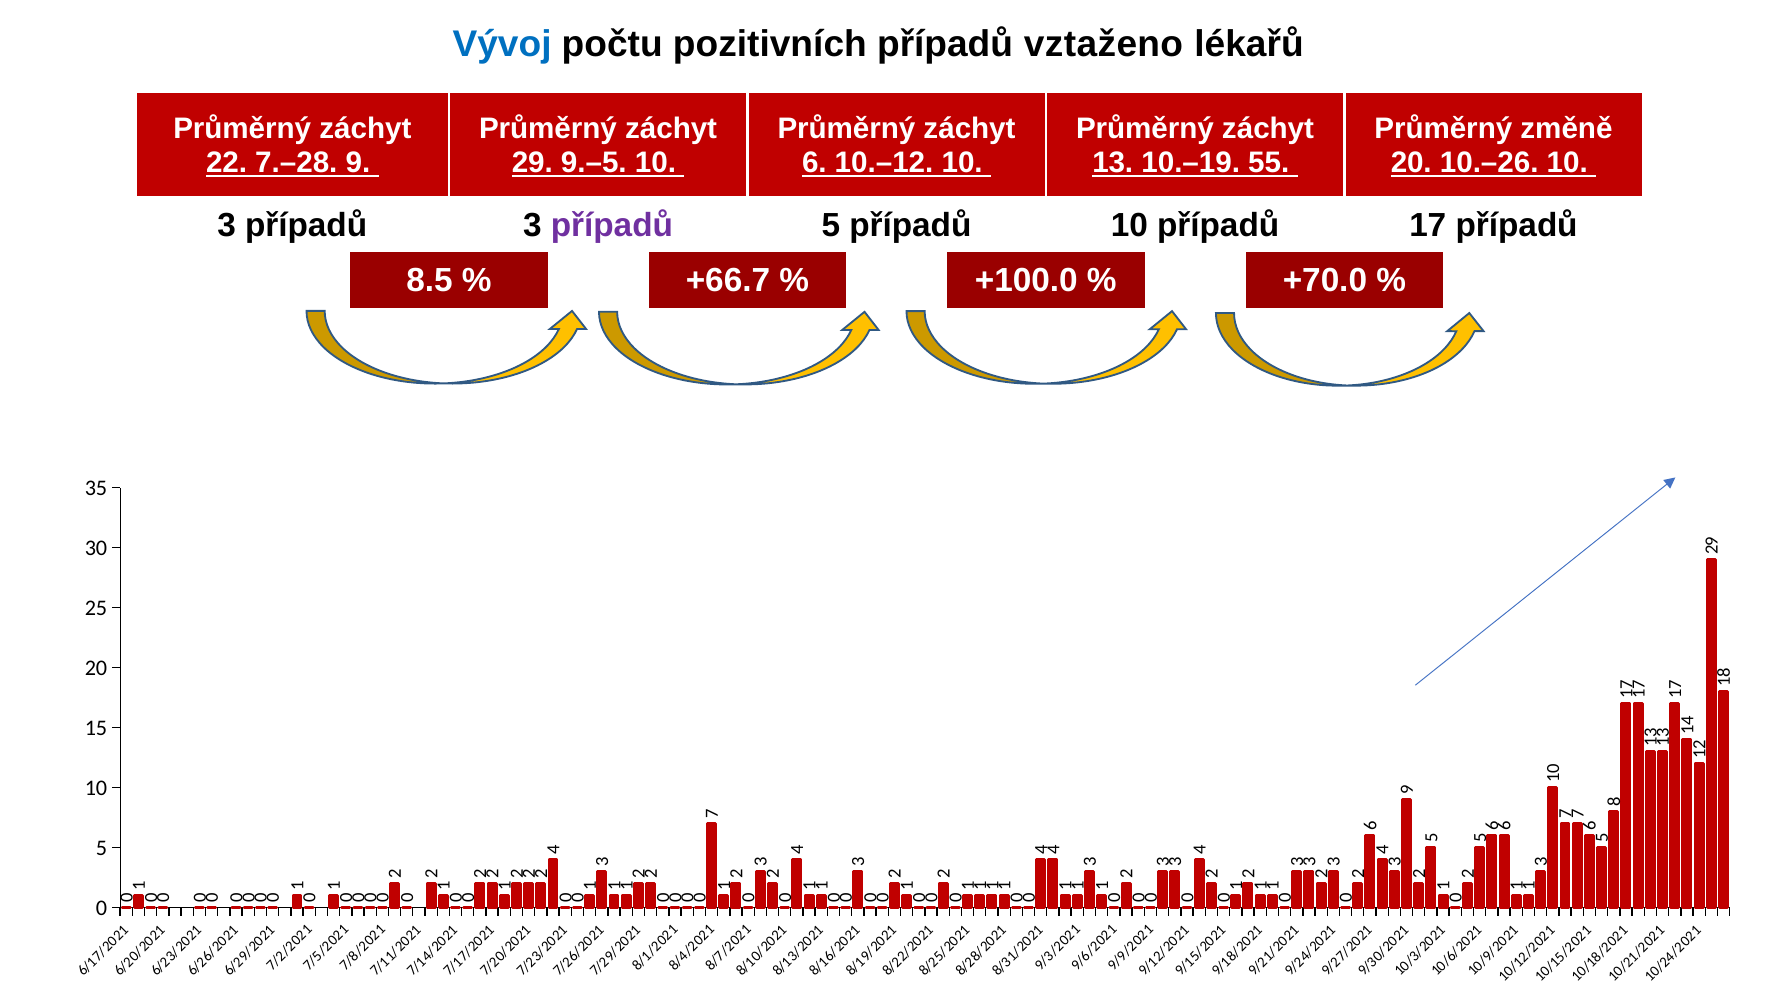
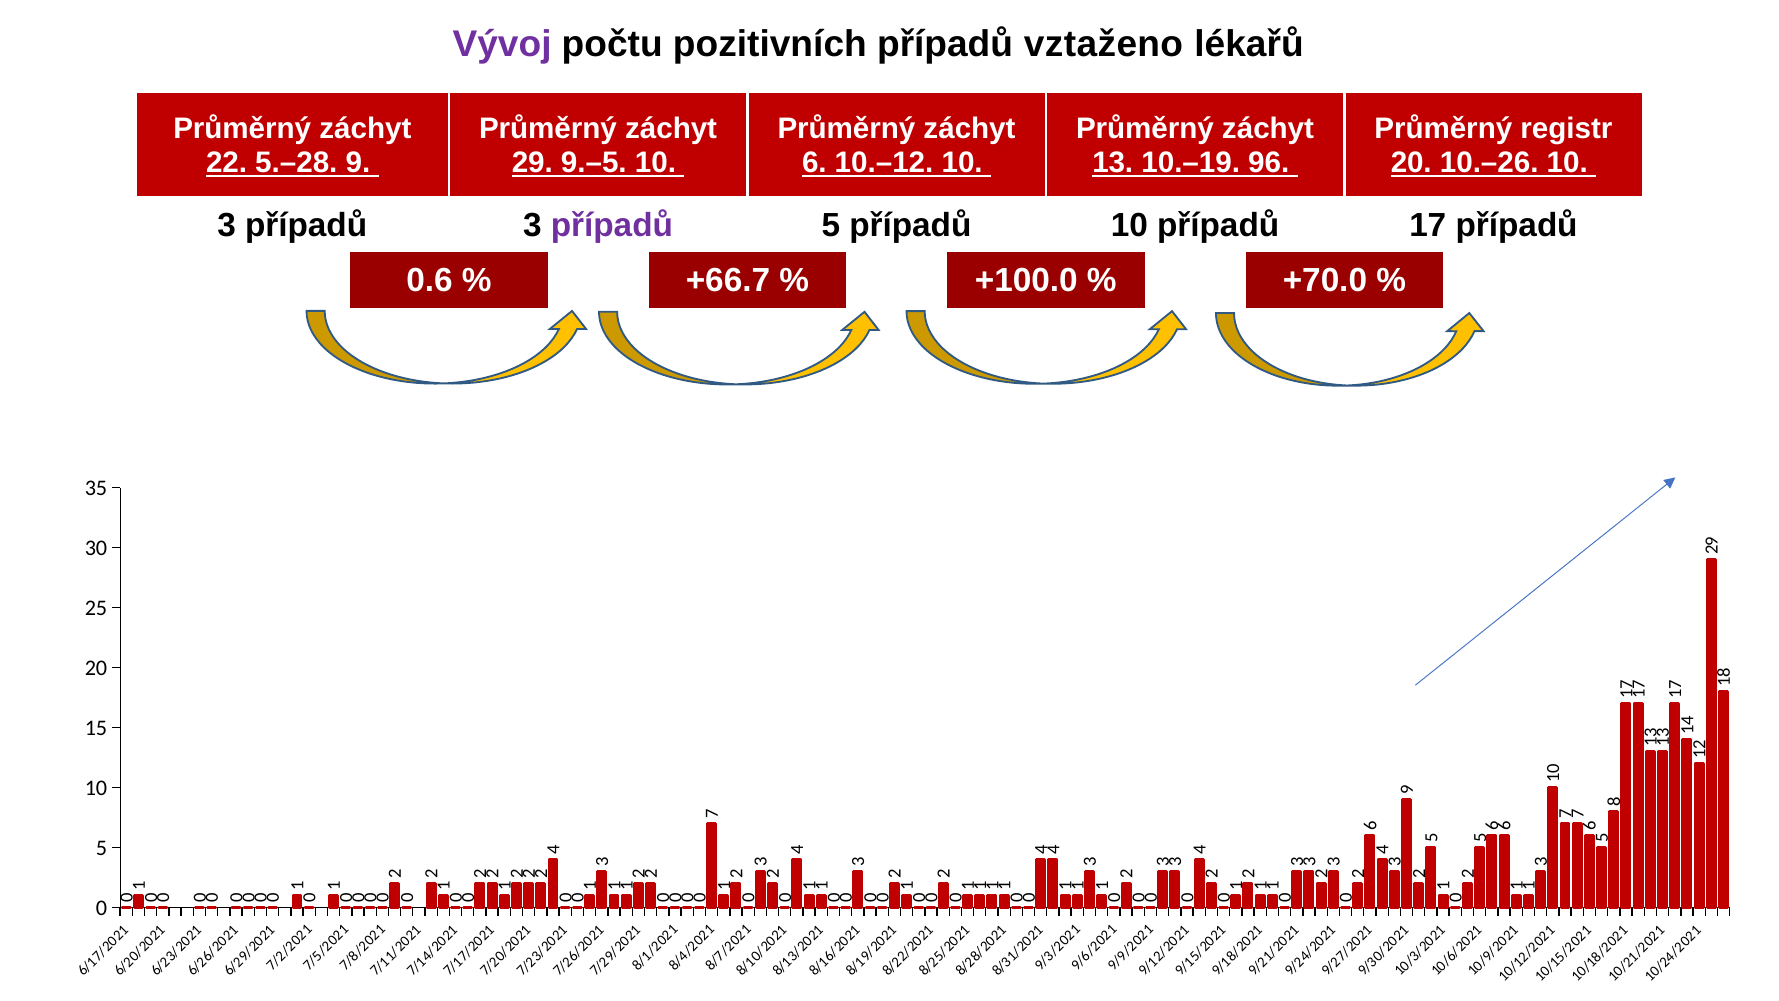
Vývoj colour: blue -> purple (502, 44)
změně: změně -> registr (1566, 129)
7.–28: 7.–28 -> 5.–28 (296, 163)
55: 55 -> 96 (1269, 163)
8.5: 8.5 -> 0.6 (430, 281)
